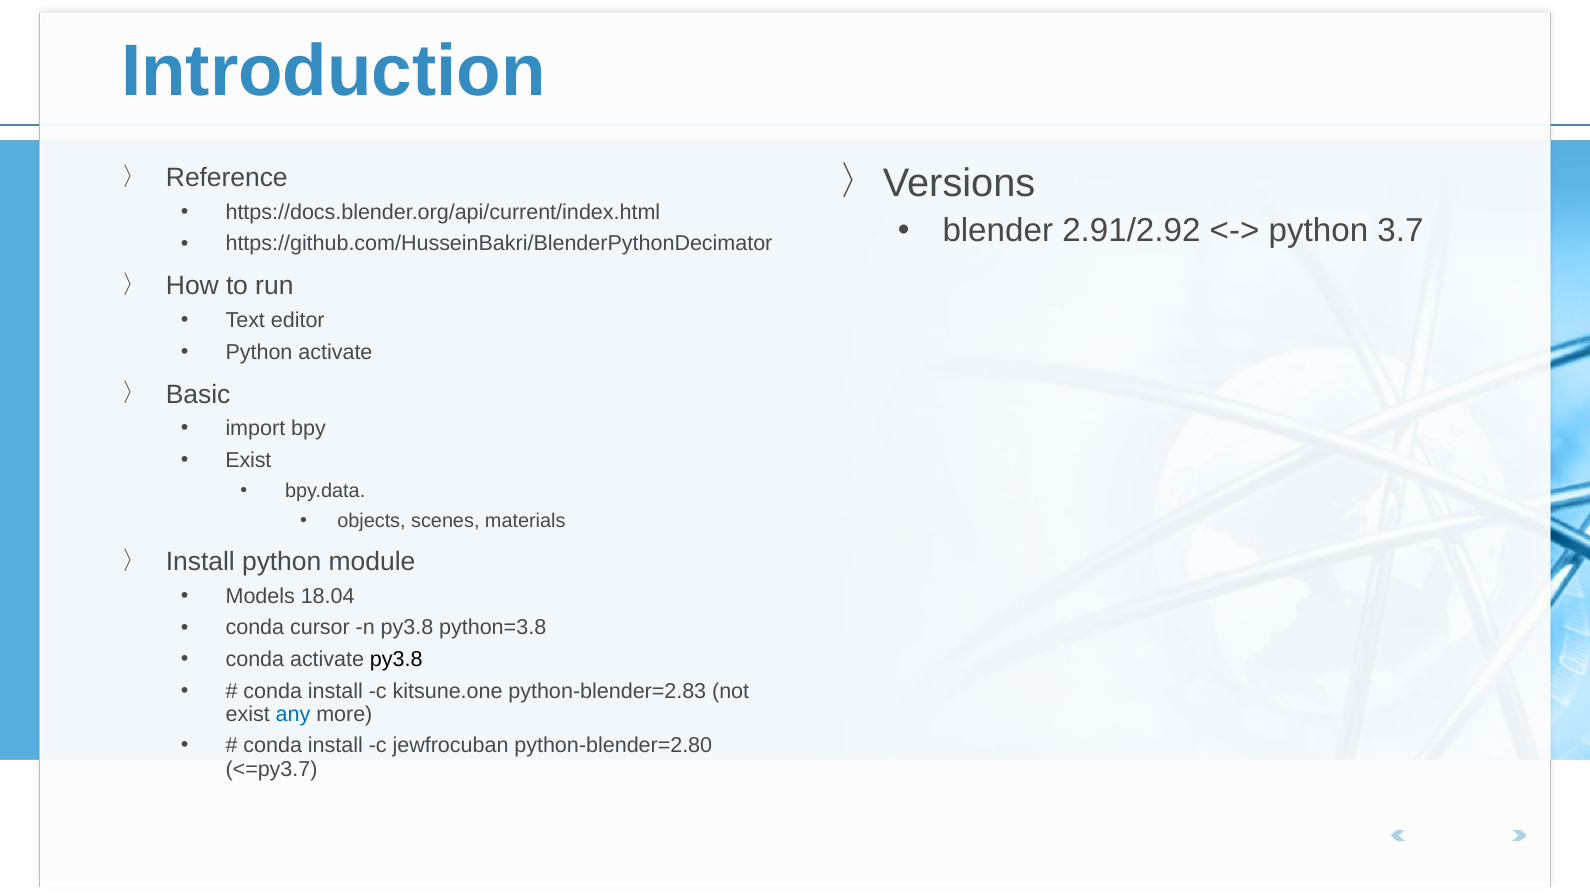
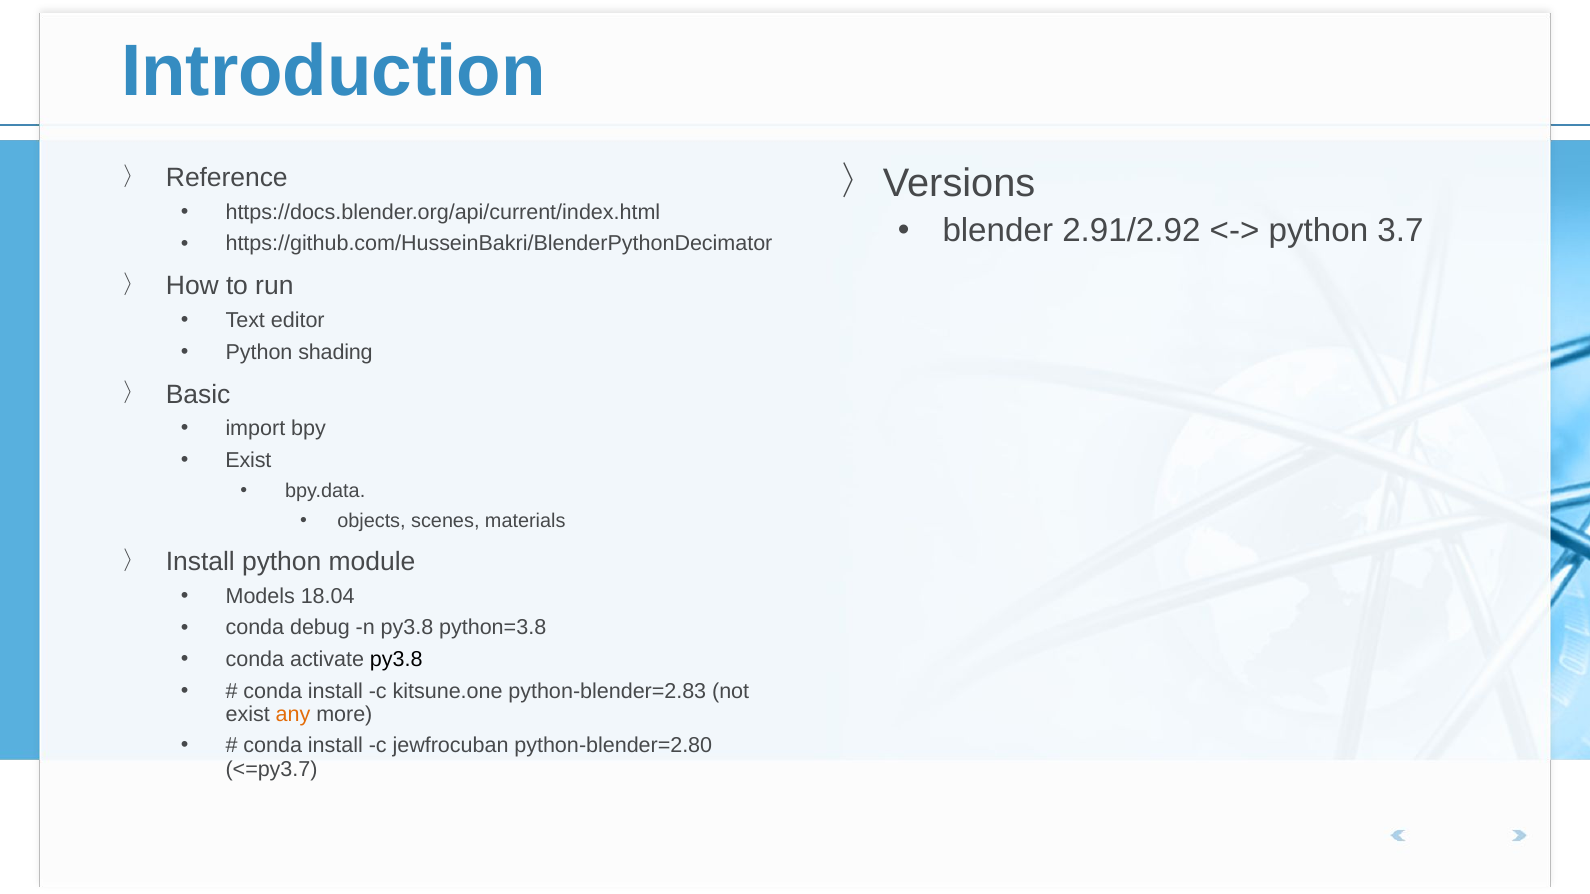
Python activate: activate -> shading (336, 352)
cursor: cursor -> debug (320, 628)
any colour: blue -> orange (293, 715)
